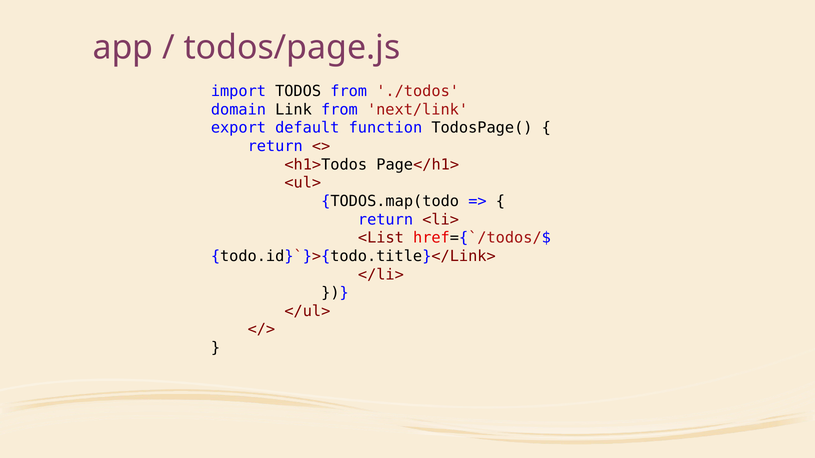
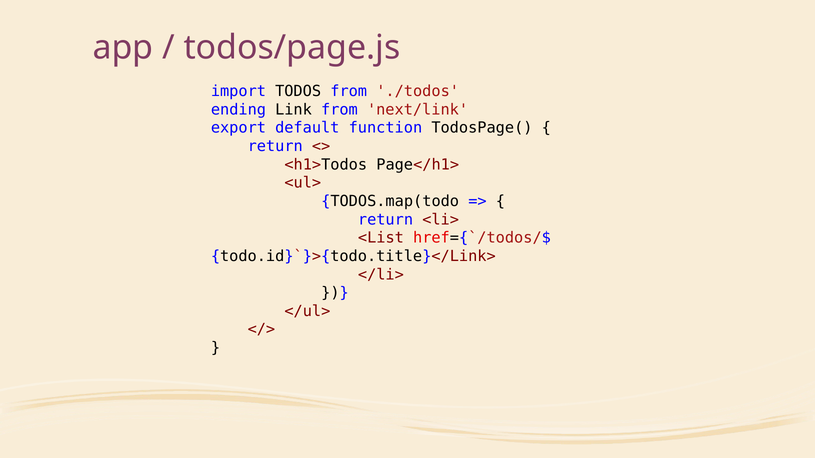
domain: domain -> ending (238, 110)
